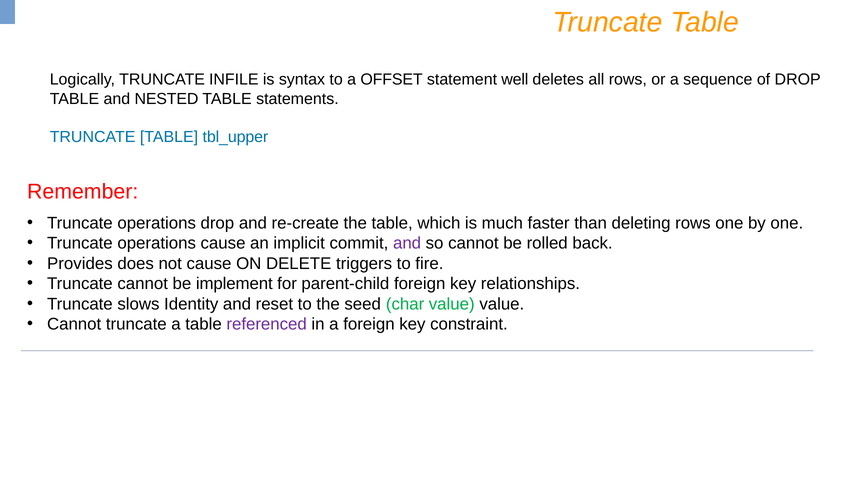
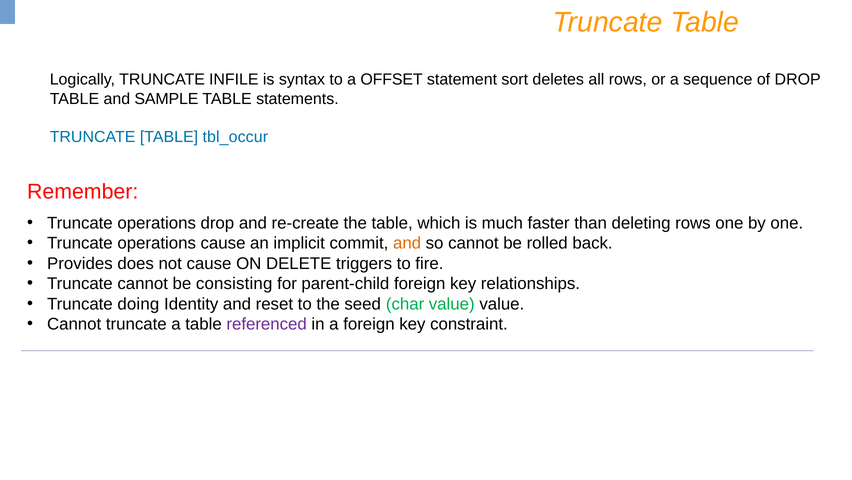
well: well -> sort (515, 80)
NESTED: NESTED -> SAMPLE (166, 99)
tbl_upper: tbl_upper -> tbl_occur (235, 137)
and colour: purple -> orange (407, 243)
implement: implement -> consisting (234, 283)
slows: slows -> doing (138, 304)
